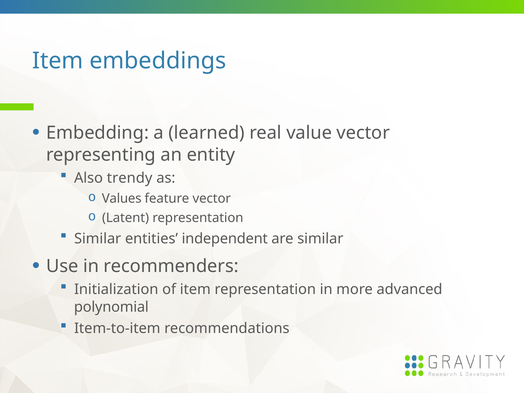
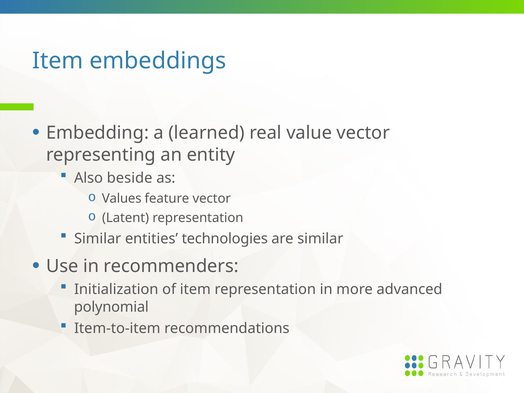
trendy: trendy -> beside (130, 178)
independent: independent -> technologies (225, 239)
